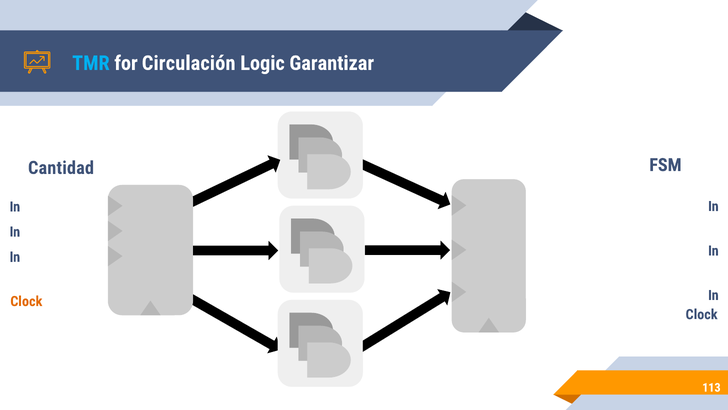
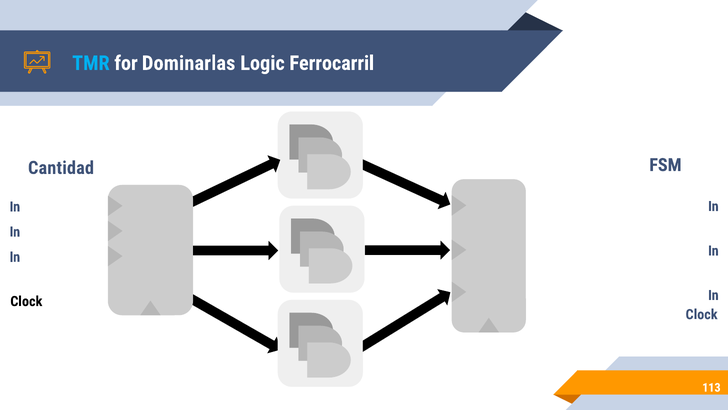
Circulación: Circulación -> Dominarlas (189, 63)
Garantizar: Garantizar -> Ferrocarril (332, 63)
Clock colour: orange -> black (26, 301)
